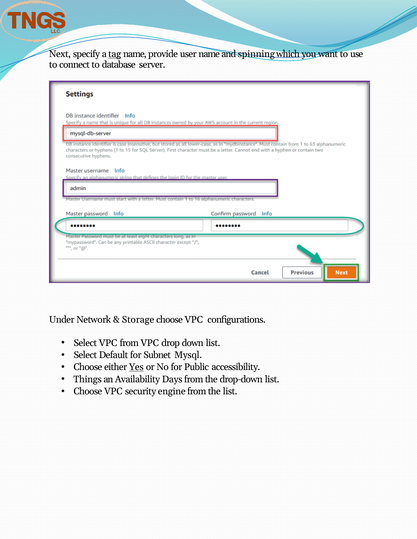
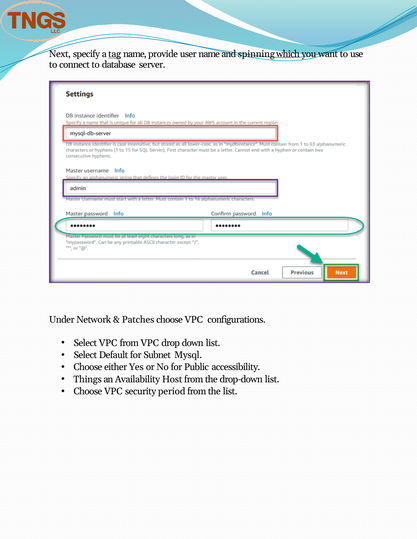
Storage: Storage -> Patches (138, 320)
Yes underline: present -> none (136, 368)
Days: Days -> Host (172, 380)
engine: engine -> period (172, 392)
